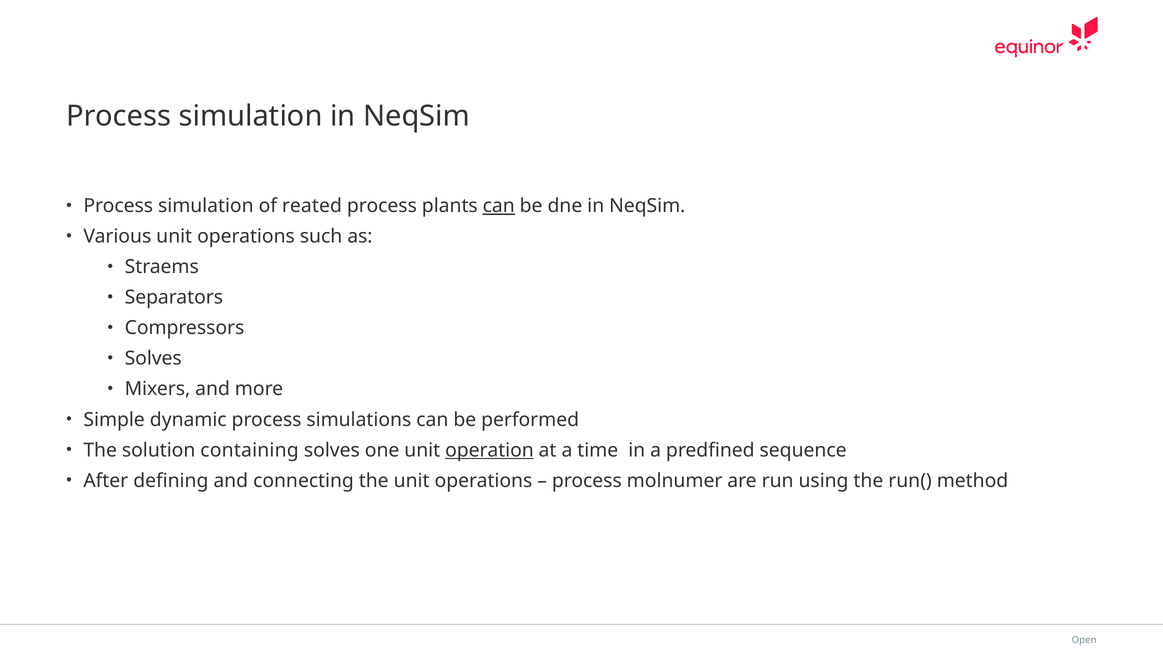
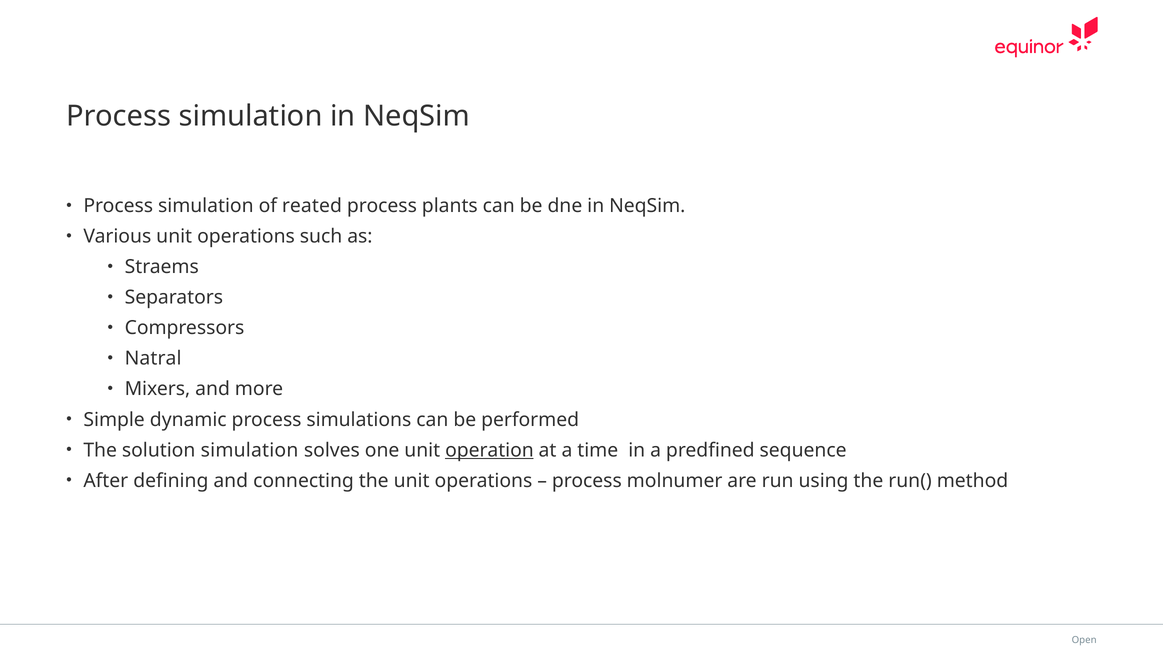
can underline: present -> none (499, 206)
Solves: Solves -> Natral (153, 359)
solution containing: containing -> simulation (250, 450)
